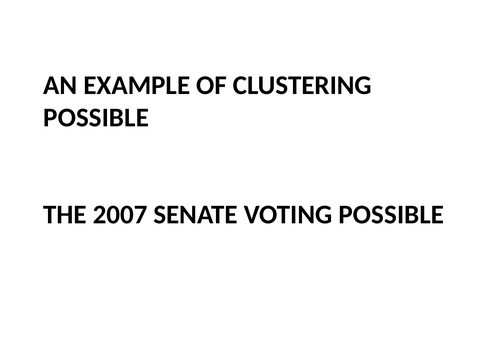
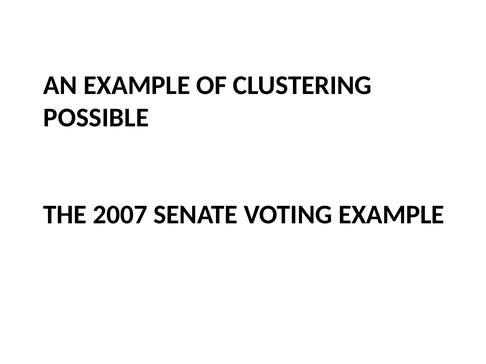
VOTING POSSIBLE: POSSIBLE -> EXAMPLE (391, 215)
